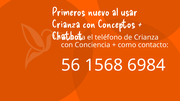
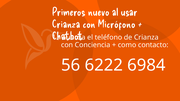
Conceptos: Conceptos -> Micrófono (117, 24)
1568: 1568 -> 6222 (104, 65)
